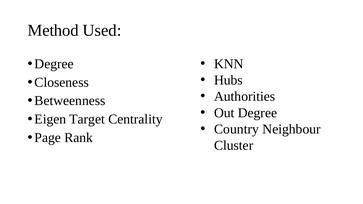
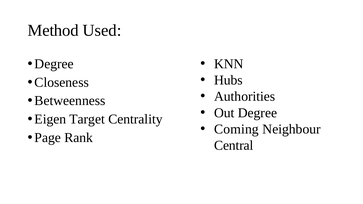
Country: Country -> Coming (236, 129)
Cluster: Cluster -> Central (234, 146)
